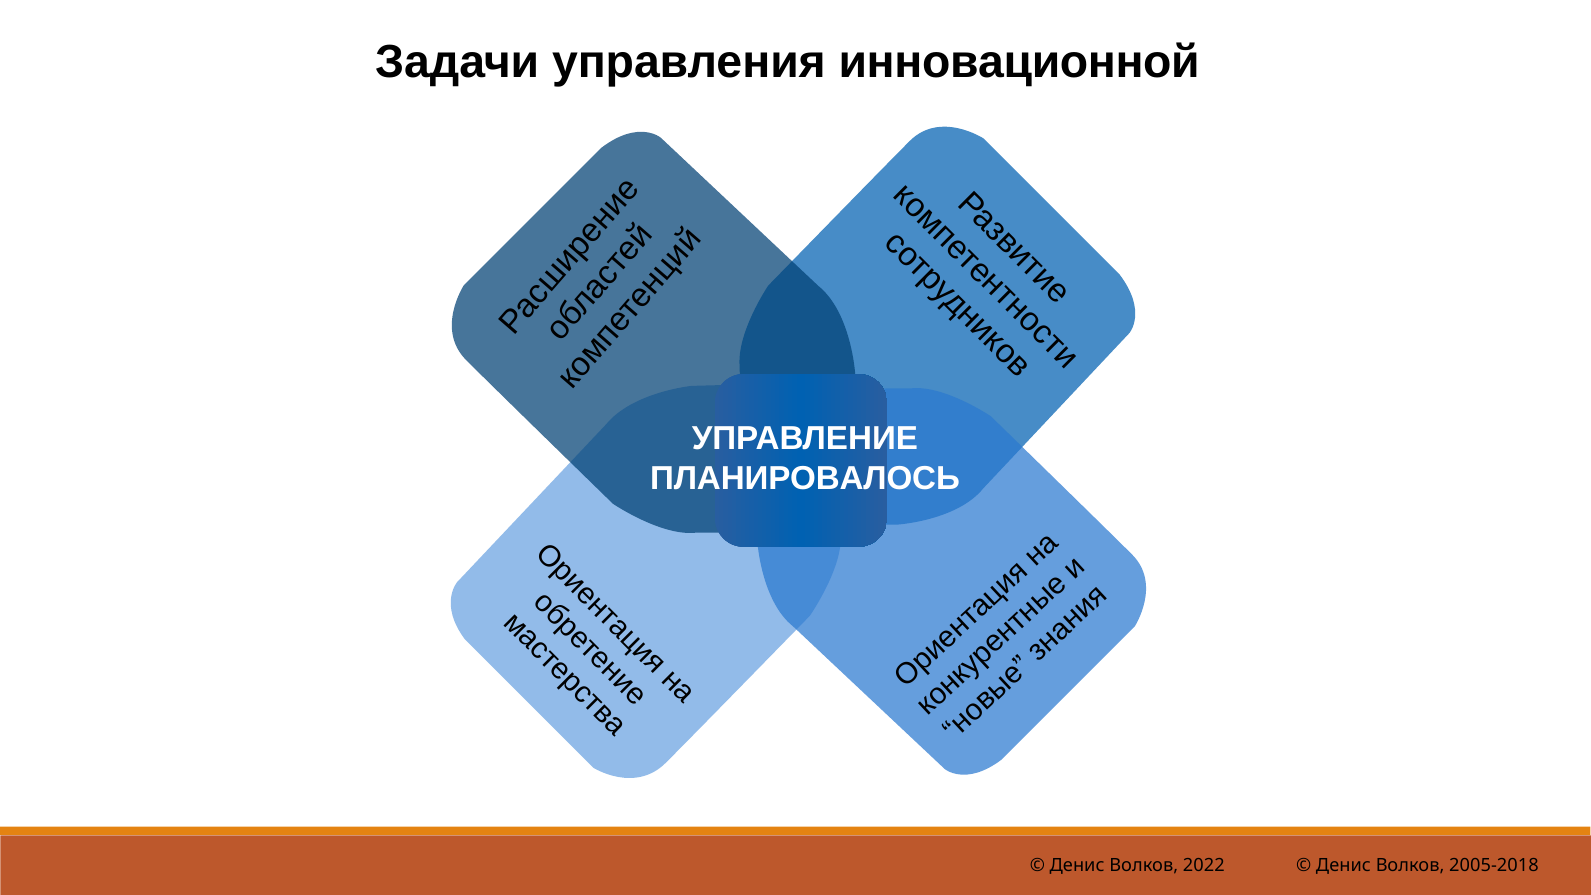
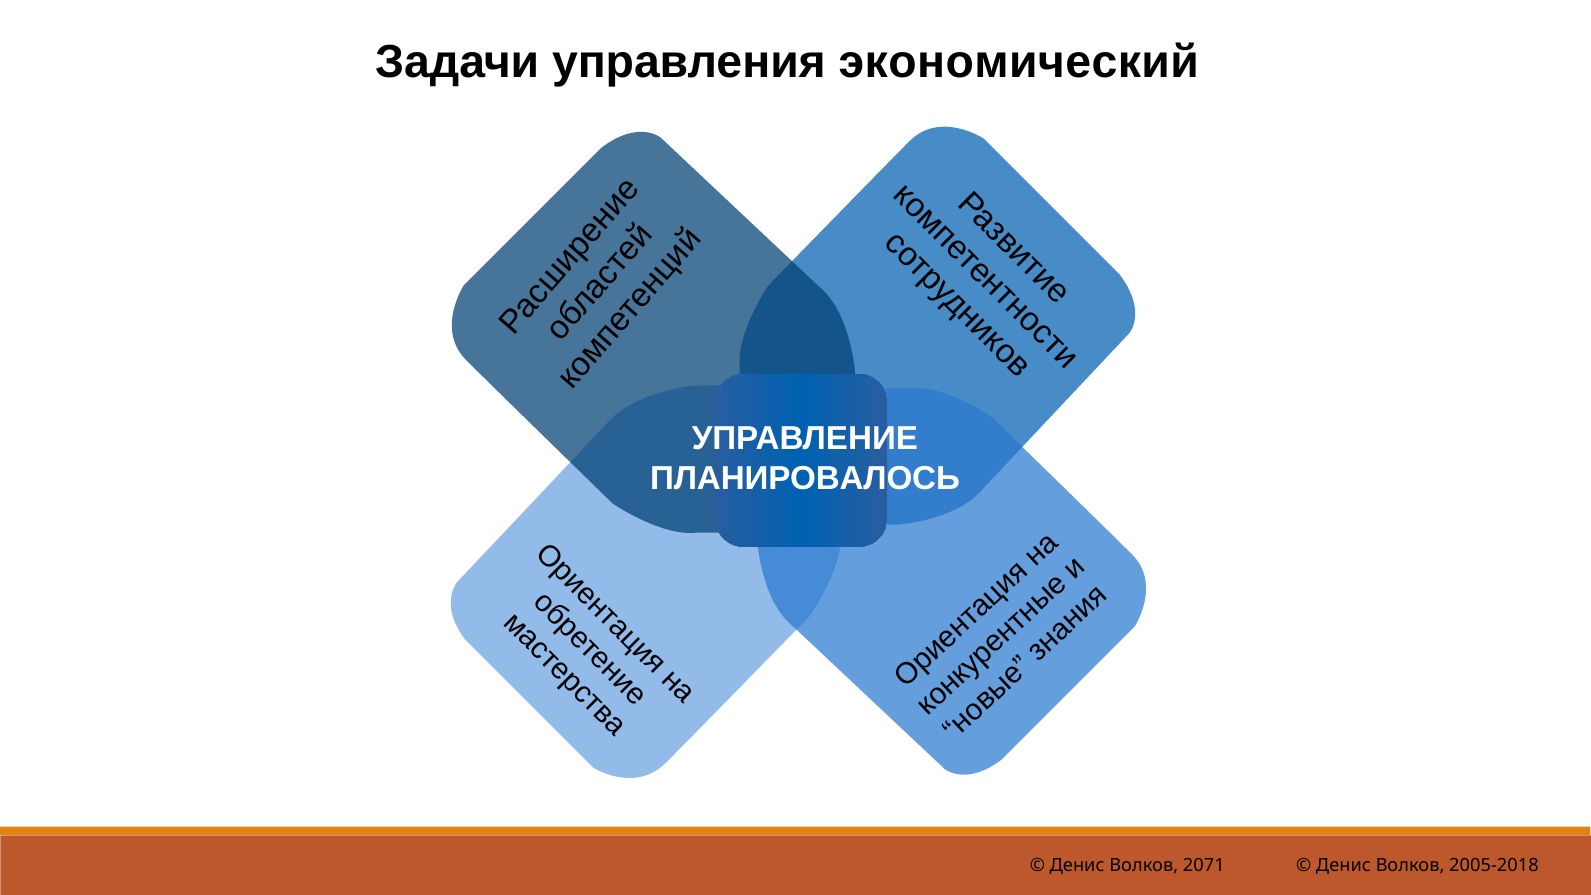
инновационной: инновационной -> экономический (1019, 62)
2022: 2022 -> 2071 (1204, 865)
